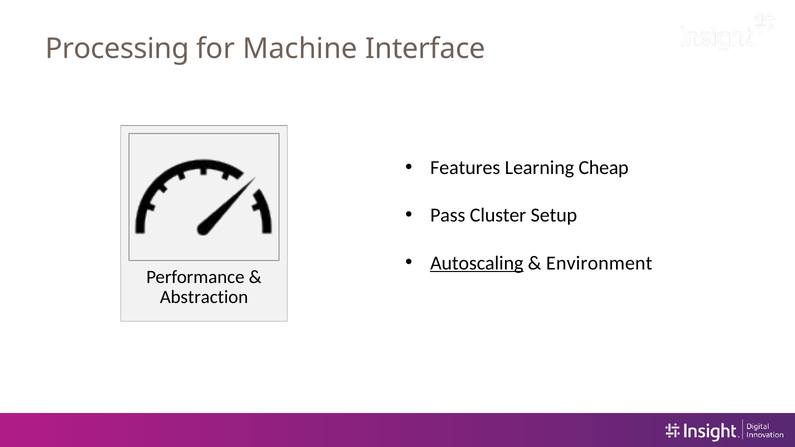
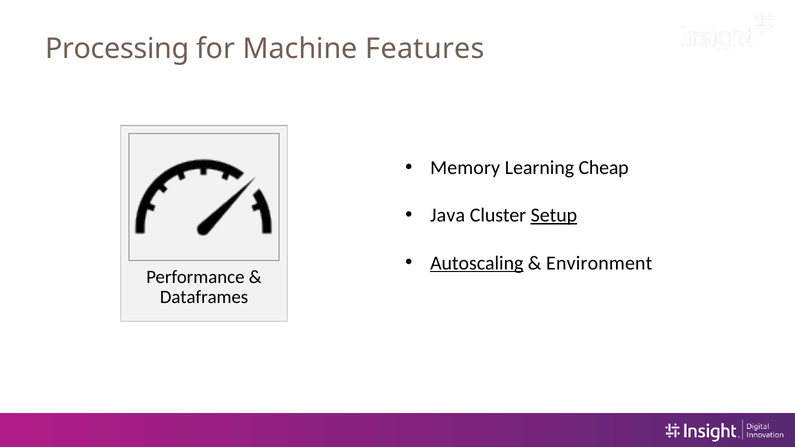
Interface: Interface -> Features (425, 49)
Features: Features -> Memory (465, 168)
Pass: Pass -> Java (448, 215)
Setup underline: none -> present (554, 215)
Abstraction: Abstraction -> Dataframes (204, 297)
